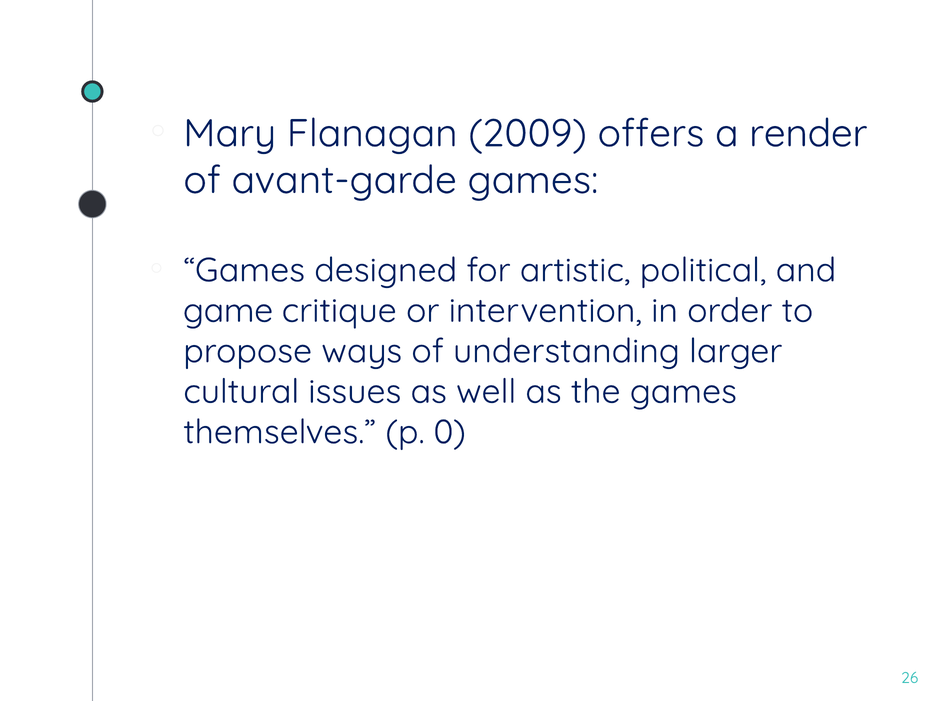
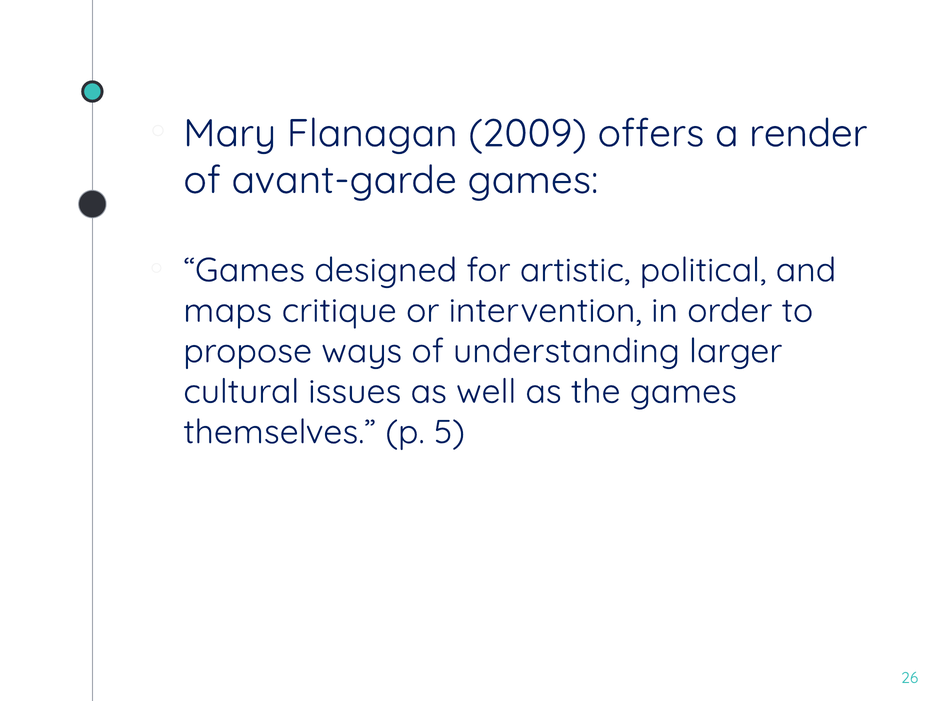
game: game -> maps (228, 311)
0: 0 -> 5 (449, 432)
